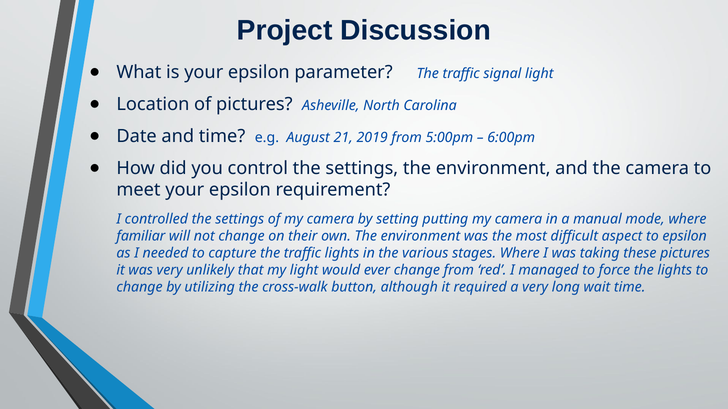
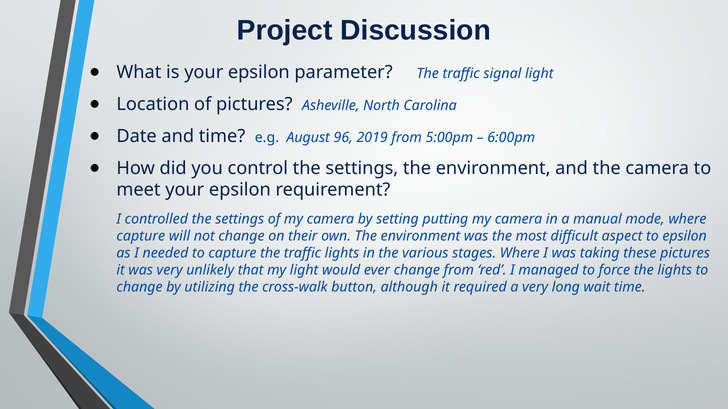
21: 21 -> 96 (343, 138)
familiar: familiar -> capture (141, 236)
